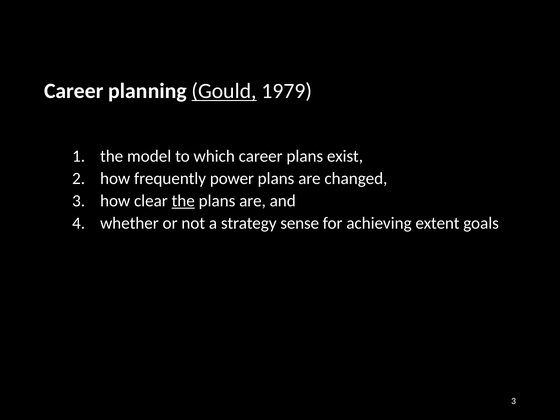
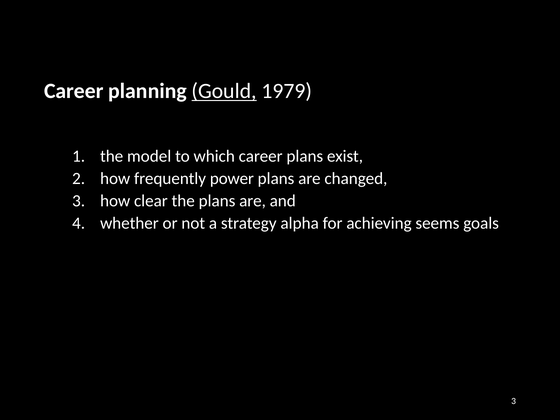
the underline: present -> none (183, 201)
sense: sense -> alpha (300, 223)
extent: extent -> seems (437, 223)
